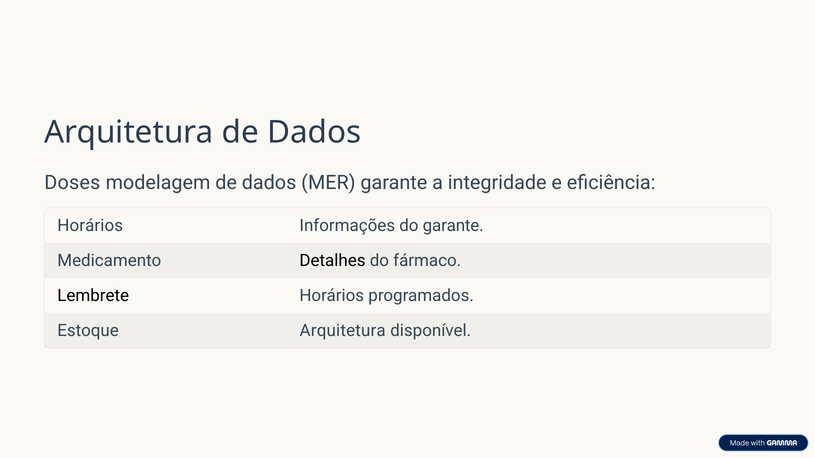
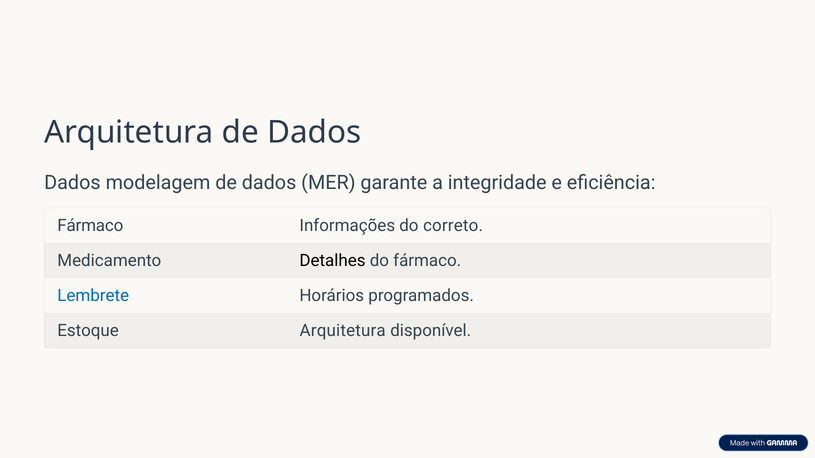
Doses: Doses -> Dados (72, 183)
Horários: Horários -> Fármaco (90, 226)
do garante: garante -> correto (453, 226)
Lembrete colour: black -> blue (93, 296)
